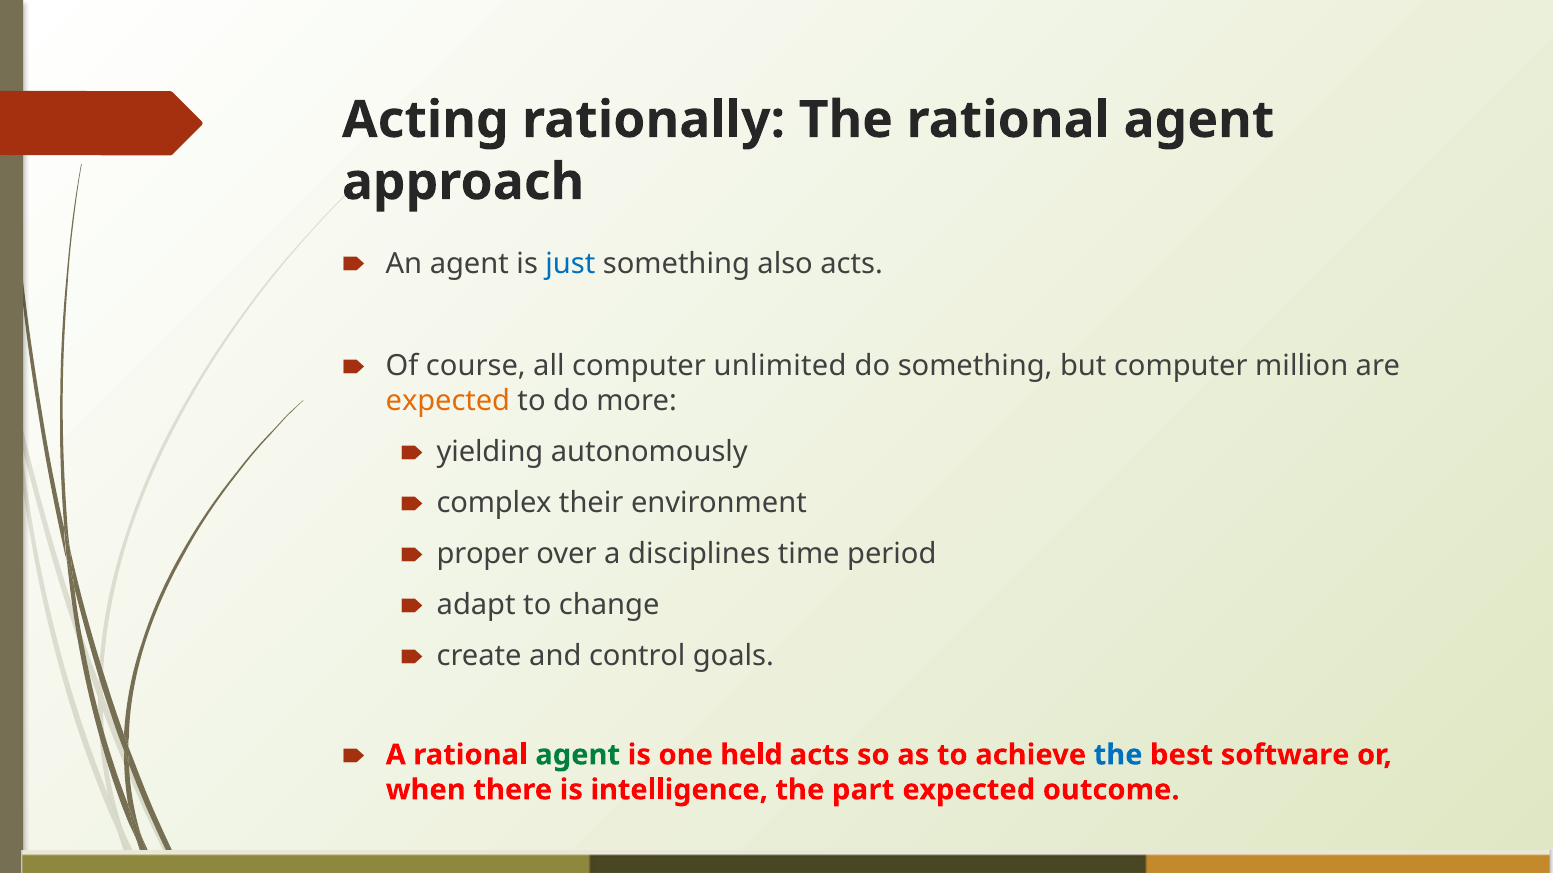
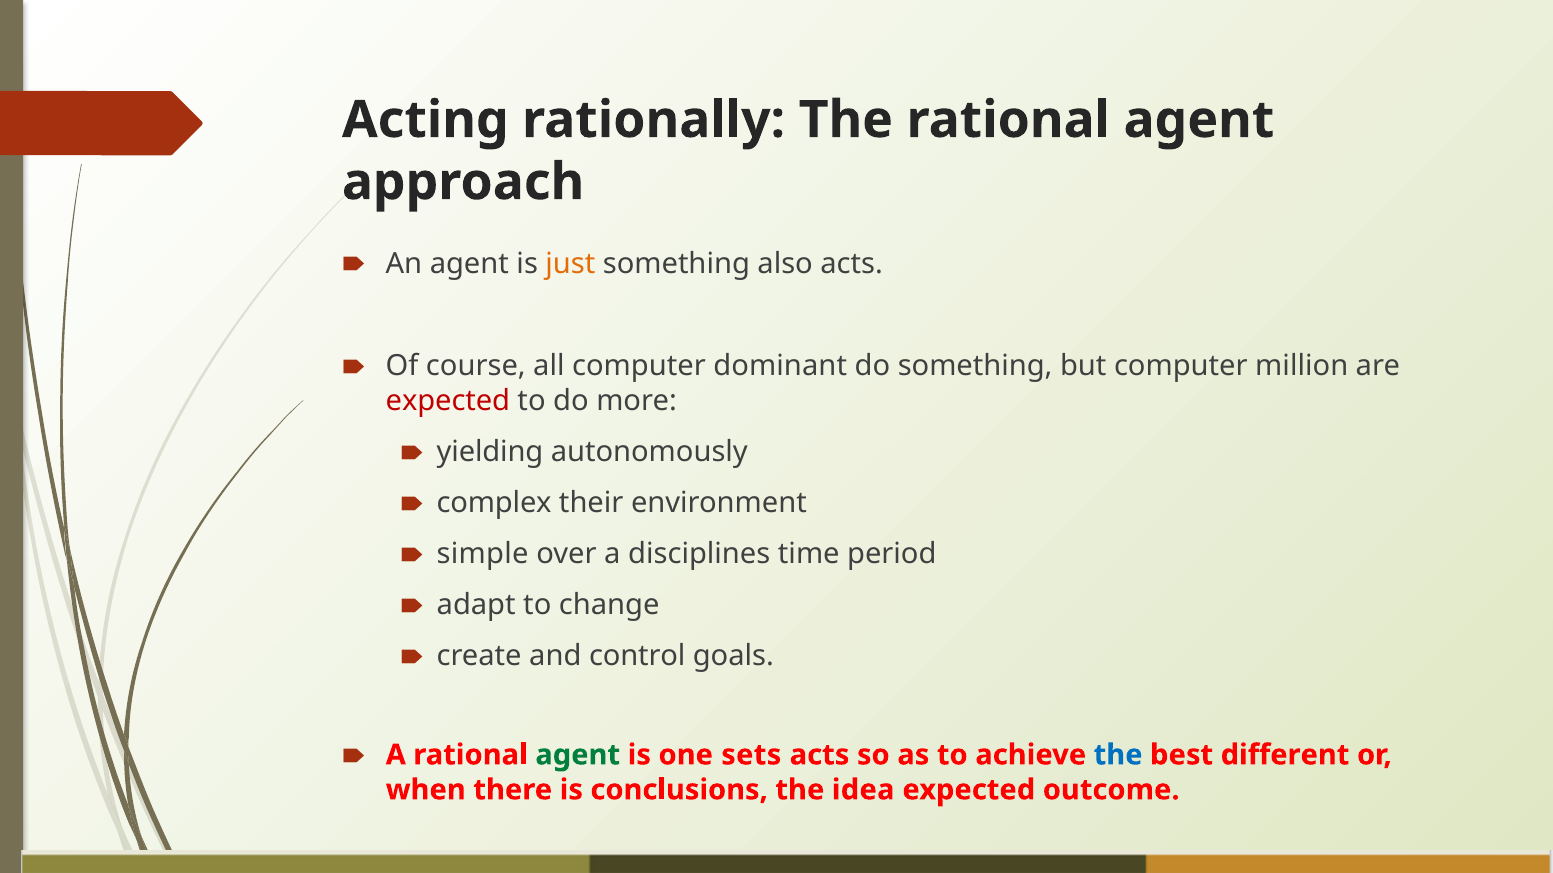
just colour: blue -> orange (570, 264)
unlimited: unlimited -> dominant (780, 366)
expected colour: orange -> red (448, 401)
proper: proper -> simple (483, 554)
held: held -> sets (751, 755)
software: software -> different (1285, 755)
intelligence: intelligence -> conclusions (679, 790)
part: part -> idea (863, 790)
